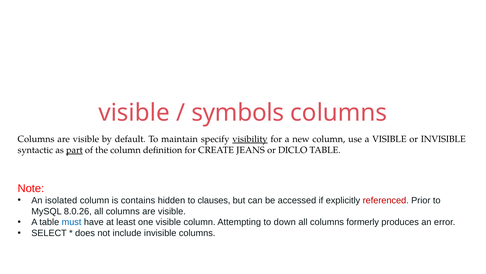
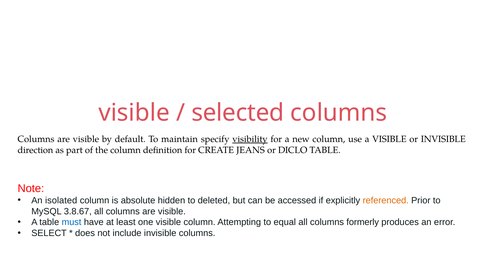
symbols: symbols -> selected (238, 113)
syntactic: syntactic -> direction (35, 150)
part underline: present -> none (74, 150)
contains: contains -> absolute (138, 200)
clauses: clauses -> deleted (214, 200)
referenced colour: red -> orange (386, 200)
8.0.26: 8.0.26 -> 3.8.67 (78, 211)
down: down -> equal (285, 222)
